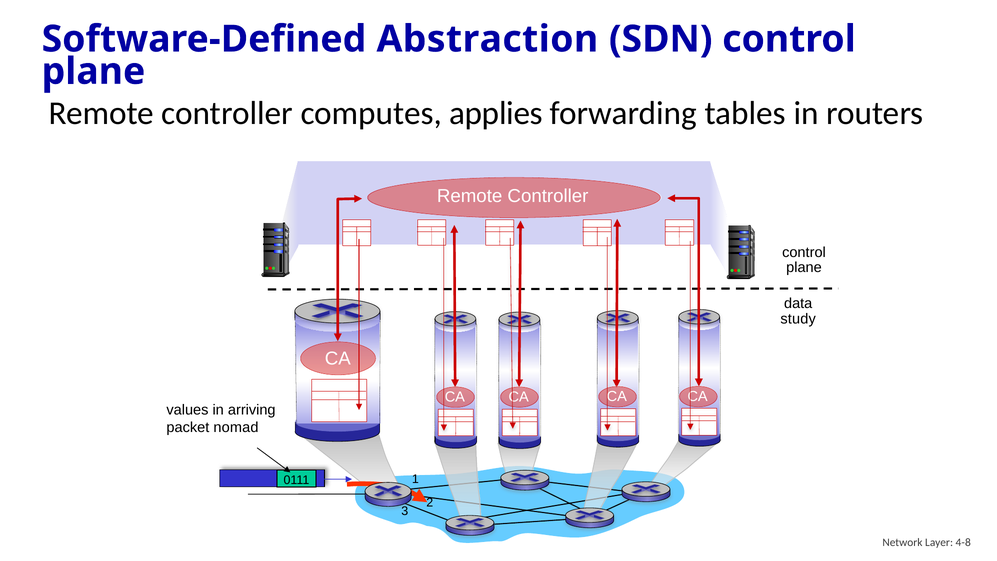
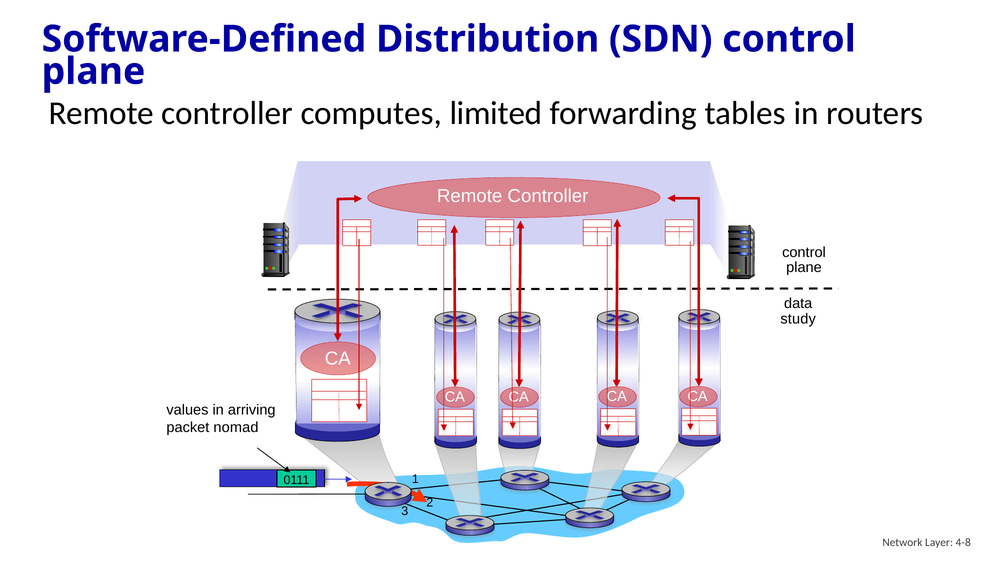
Abstraction: Abstraction -> Distribution (488, 39)
applies: applies -> limited (496, 113)
